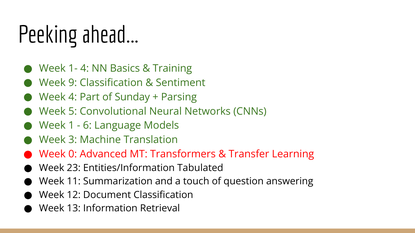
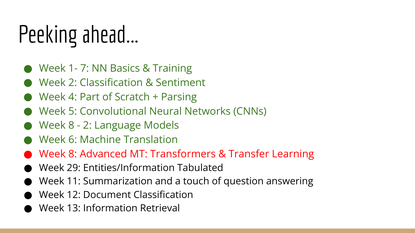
1- 4: 4 -> 7 (85, 69)
Week 9: 9 -> 2 (73, 83)
Sunday: Sunday -> Scratch (132, 97)
1: 1 -> 8 (71, 126)
6: 6 -> 2 (87, 126)
3: 3 -> 6 (73, 140)
0: 0 -> 8 (73, 154)
23: 23 -> 29 (74, 168)
